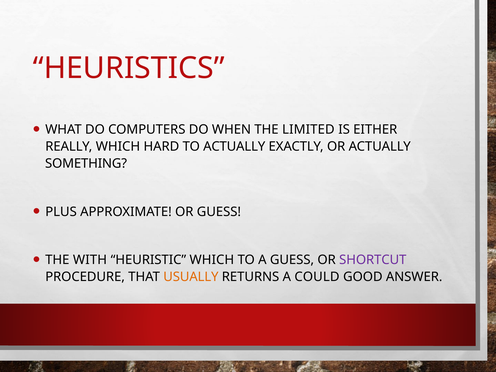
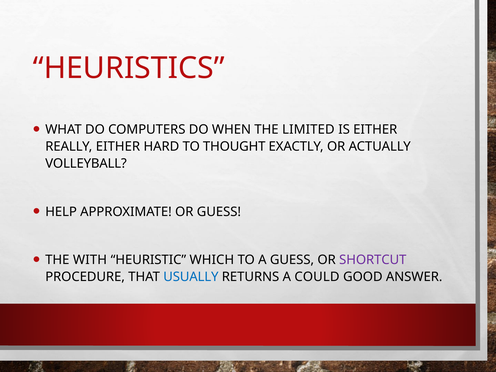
REALLY WHICH: WHICH -> EITHER (118, 147)
TO ACTUALLY: ACTUALLY -> THOUGHT (234, 147)
SOMETHING: SOMETHING -> VOLLEYBALL (86, 164)
PLUS: PLUS -> HELP (61, 212)
USUALLY colour: orange -> blue (191, 277)
